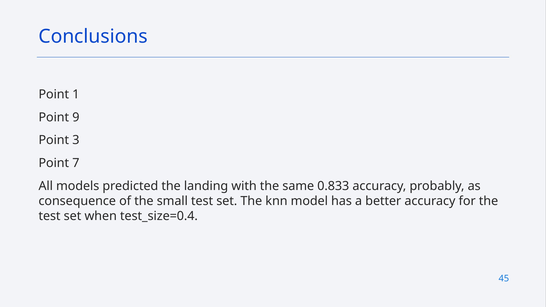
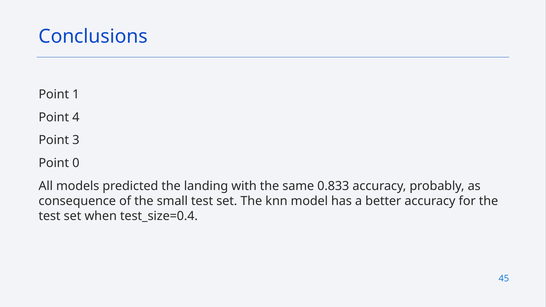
9: 9 -> 4 (76, 117)
7: 7 -> 0 (76, 163)
